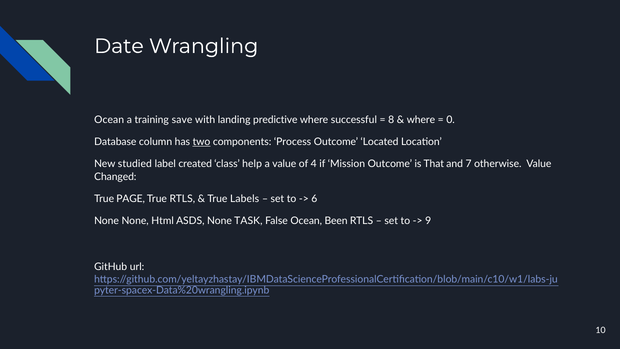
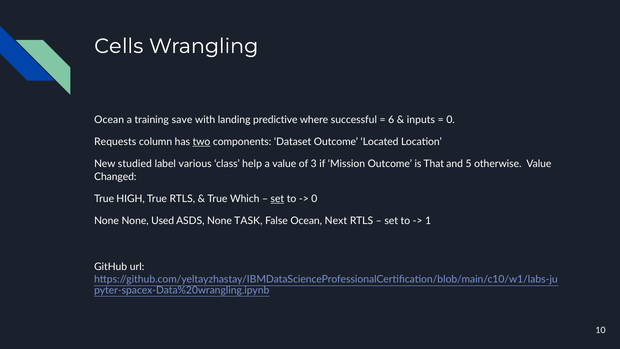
Date: Date -> Cells (119, 46)
8: 8 -> 6 (391, 120)
where: where -> inputs (421, 120)
Database: Database -> Requests (115, 142)
Process: Process -> Dataset (293, 142)
created: created -> various (195, 164)
4: 4 -> 3 (314, 164)
7: 7 -> 5 (469, 164)
PAGE: PAGE -> HIGH (131, 199)
Labels: Labels -> Which (245, 199)
set underline: none -> present (277, 199)
6: 6 -> 0 (314, 199)
Html: Html -> Used (163, 221)
Been: Been -> Next (336, 221)
9: 9 -> 1 (428, 221)
